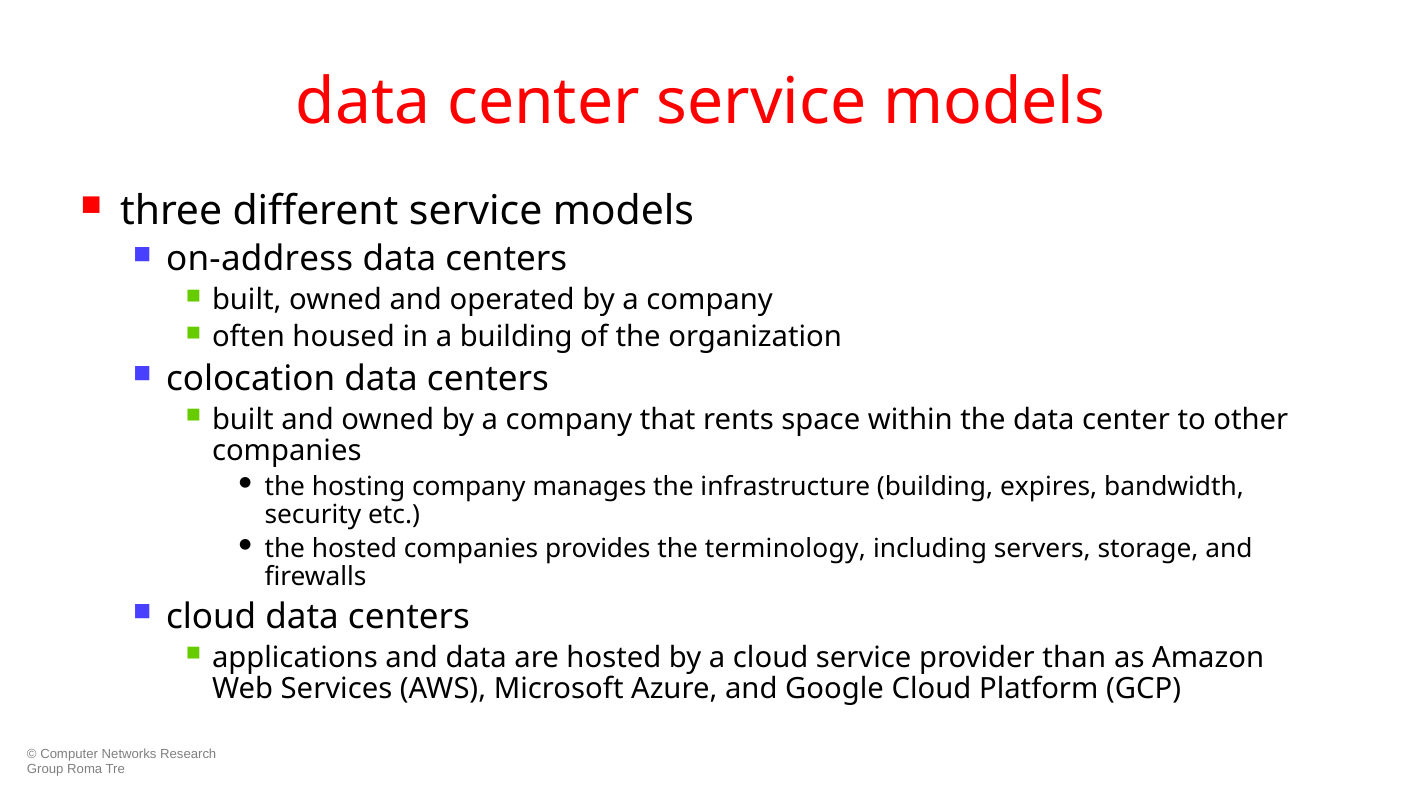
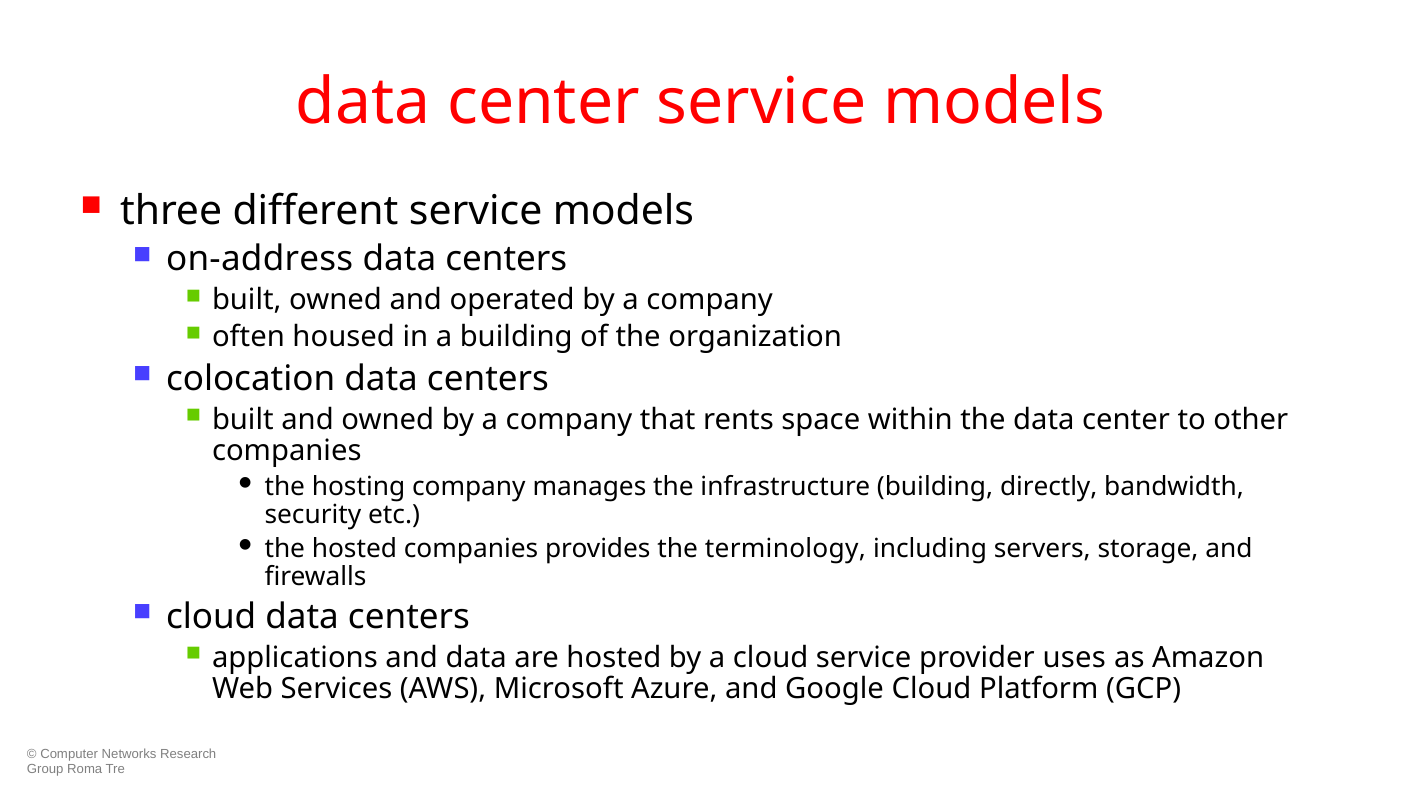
expires: expires -> directly (1049, 486)
than: than -> uses (1074, 657)
